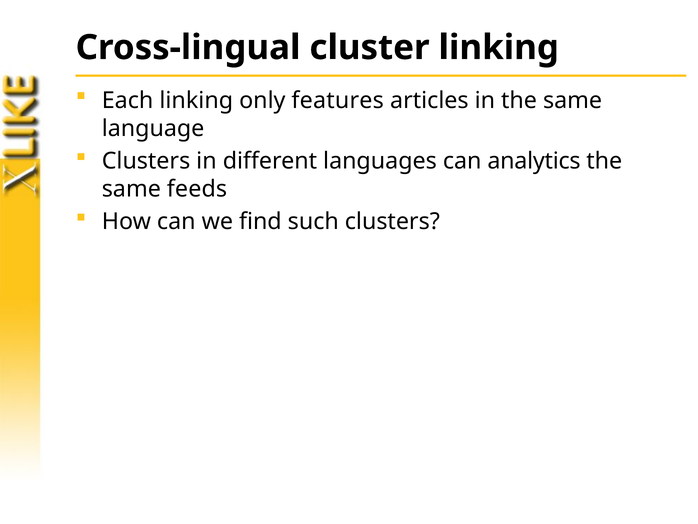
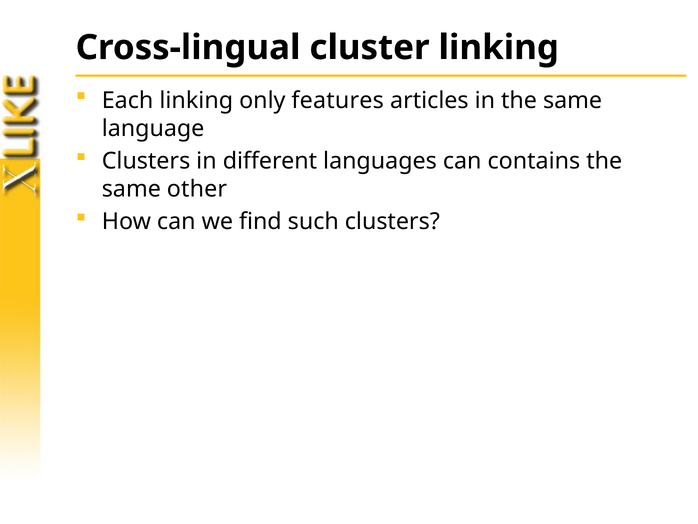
analytics: analytics -> contains (534, 161)
feeds: feeds -> other (197, 189)
